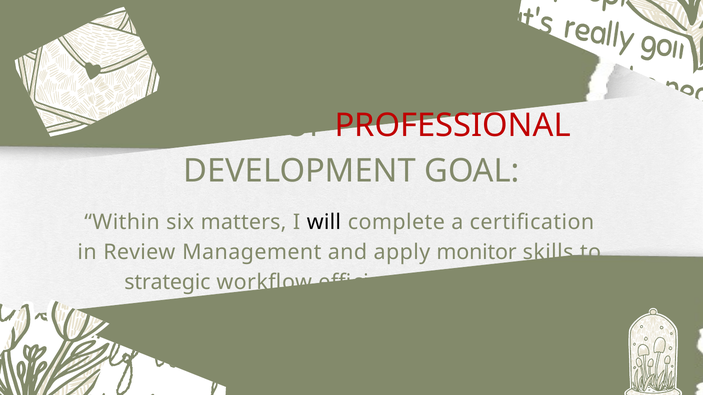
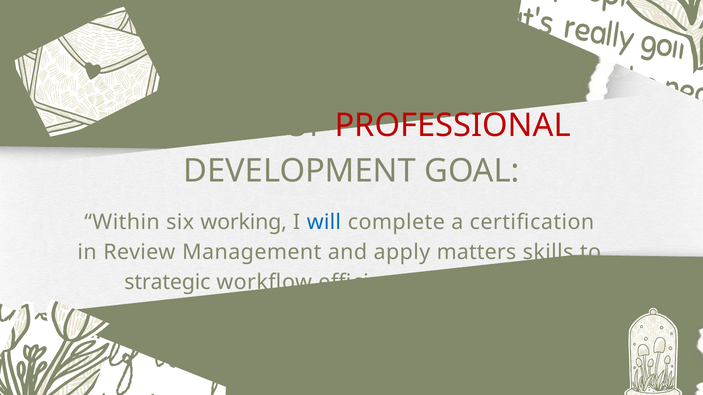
matters: matters -> working (244, 222)
will colour: black -> blue (324, 222)
monitor: monitor -> matters (476, 252)
